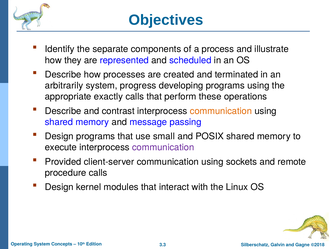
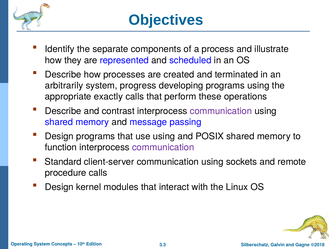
communication colour: orange -> purple (221, 111)
use small: small -> using (164, 136)
execute: execute -> function (61, 147)
Provided: Provided -> Standard (63, 162)
